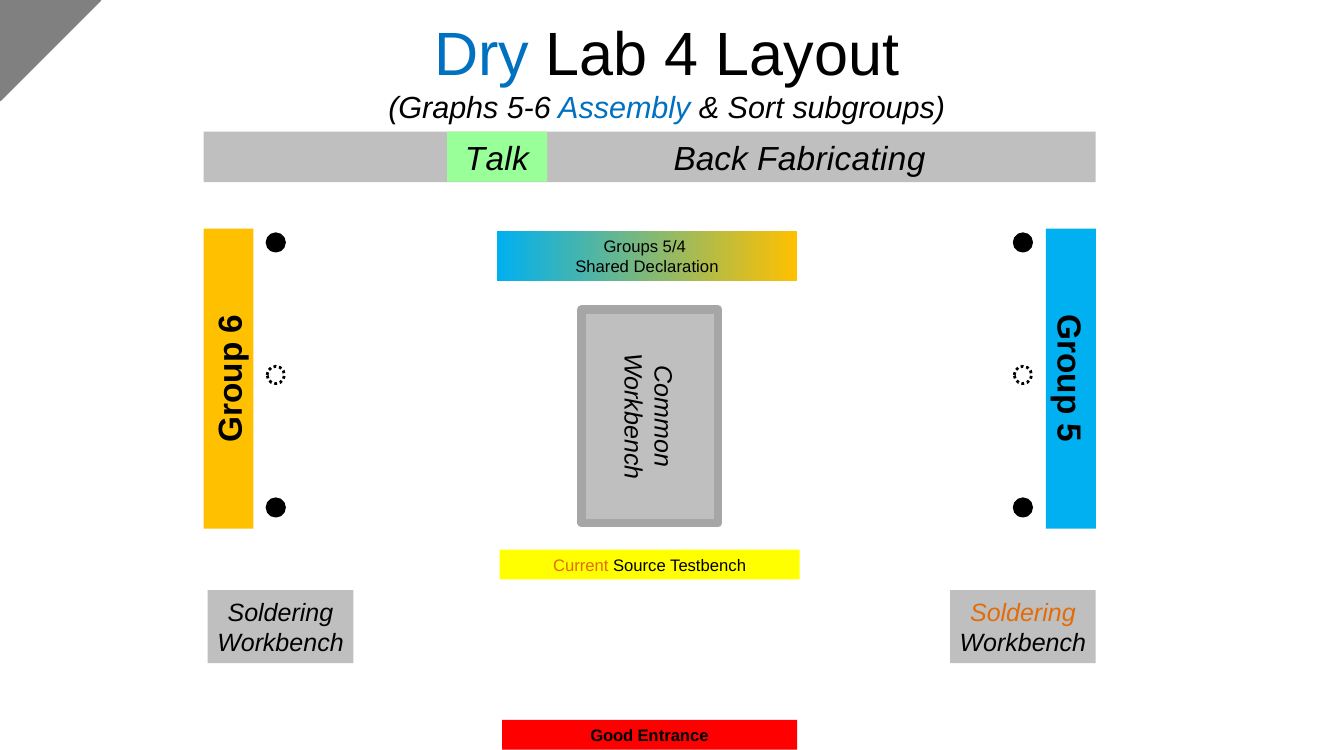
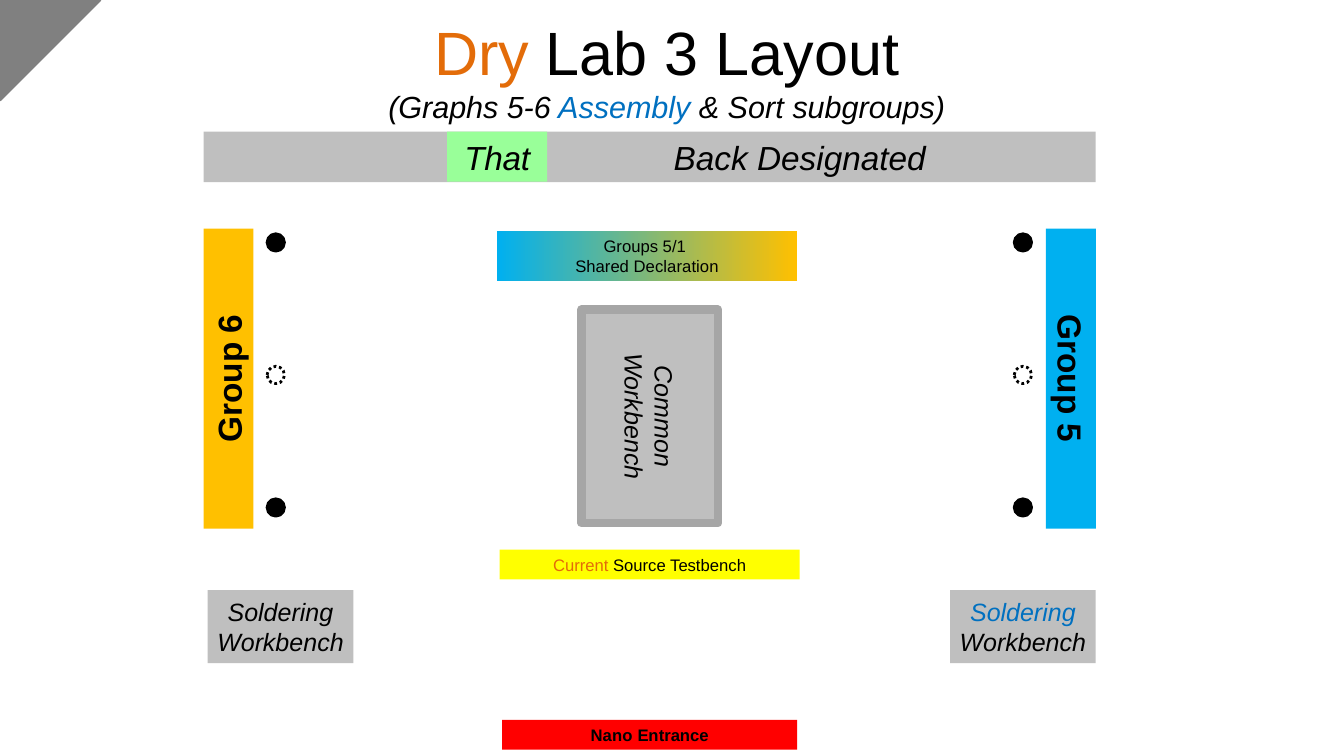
Dry colour: blue -> orange (482, 56)
4: 4 -> 3 (682, 56)
Talk: Talk -> That (497, 159)
Fabricating: Fabricating -> Designated (841, 159)
5/4: 5/4 -> 5/1 (674, 248)
Soldering colour: orange -> blue (1023, 614)
Good: Good -> Nano (612, 736)
